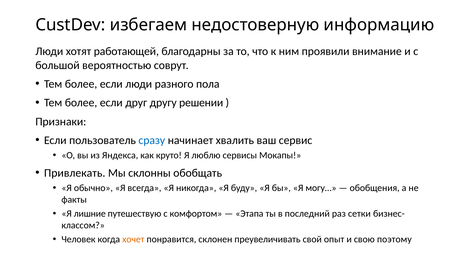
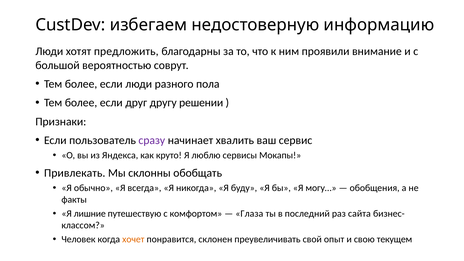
работающей: работающей -> предложить (126, 51)
сразу colour: blue -> purple (152, 140)
Этапа: Этапа -> Глаза (249, 214)
сетки: сетки -> сайта (359, 214)
поэтому: поэтому -> текущем (394, 239)
